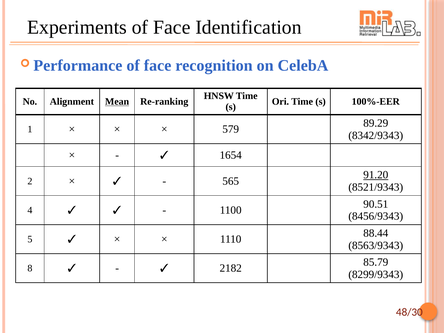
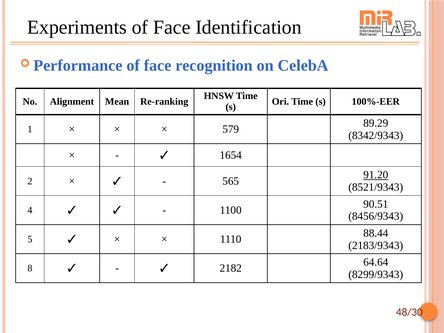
Mean underline: present -> none (117, 102)
8563/9343: 8563/9343 -> 2183/9343 (376, 245)
85.79: 85.79 -> 64.64 (376, 262)
